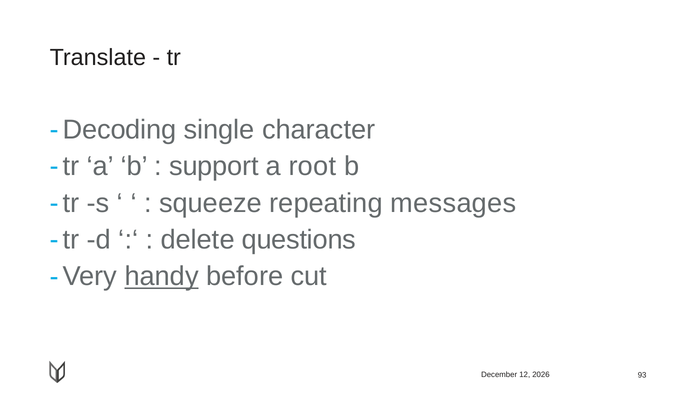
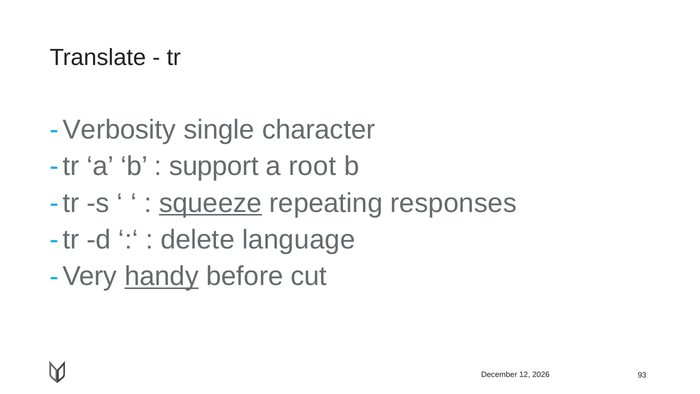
Decoding: Decoding -> Verbosity (119, 130)
squeeze underline: none -> present (210, 203)
messages: messages -> responses (453, 203)
questions: questions -> language (299, 240)
